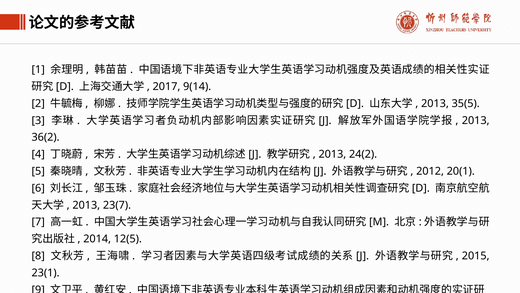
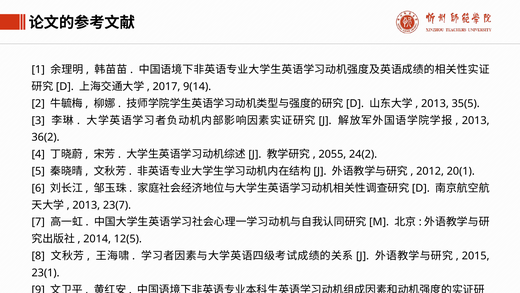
2013: 2013 -> 2055 (332, 154)
